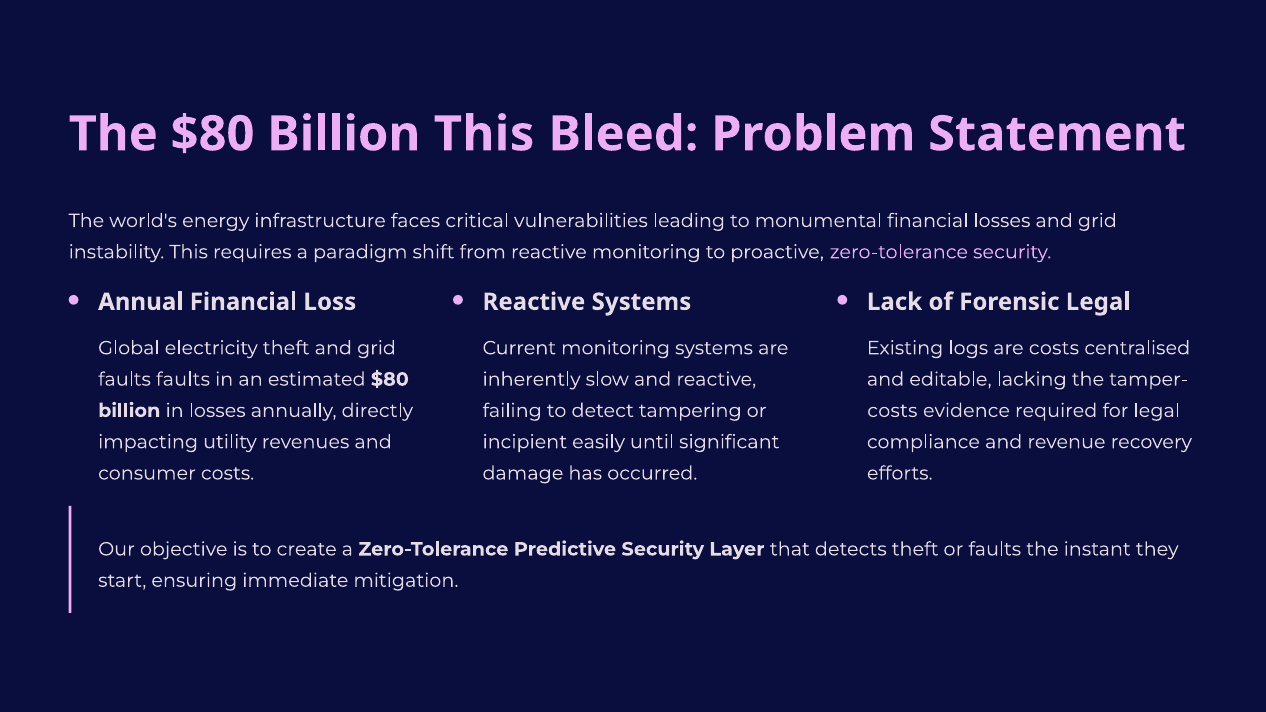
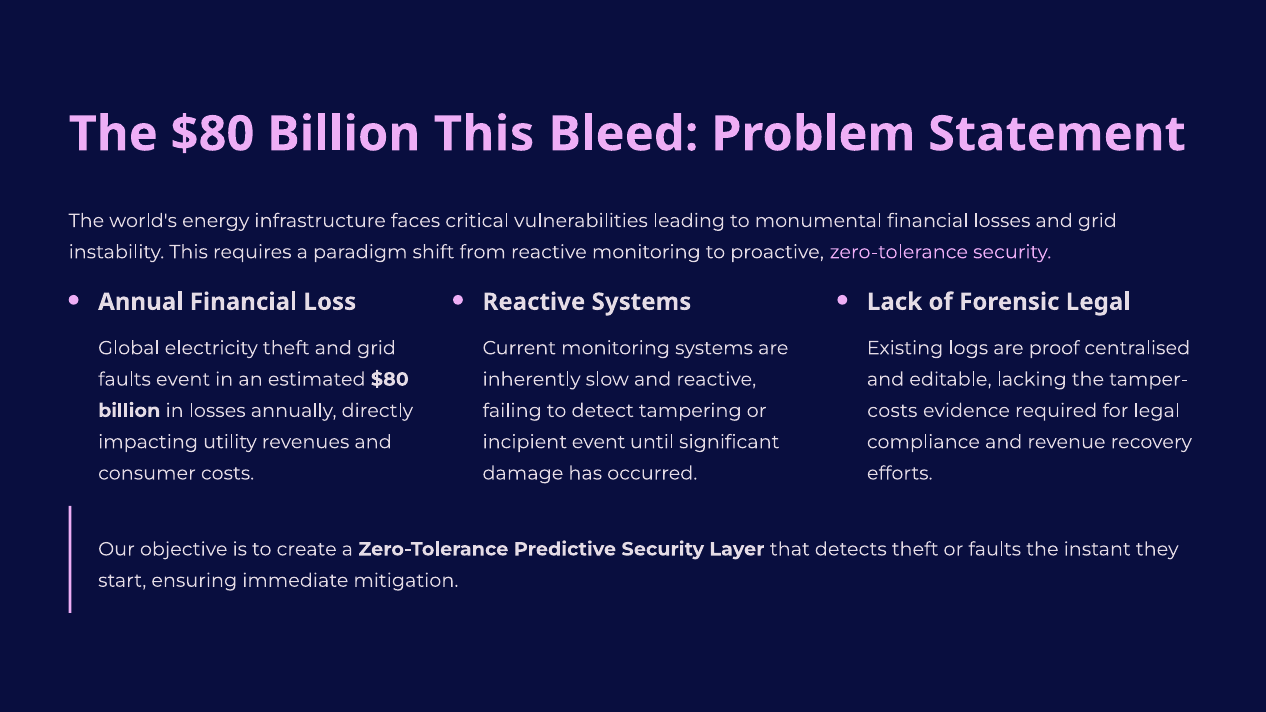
are costs: costs -> proof (1054, 348)
faults faults: faults -> event (183, 379)
incipient easily: easily -> event (599, 442)
